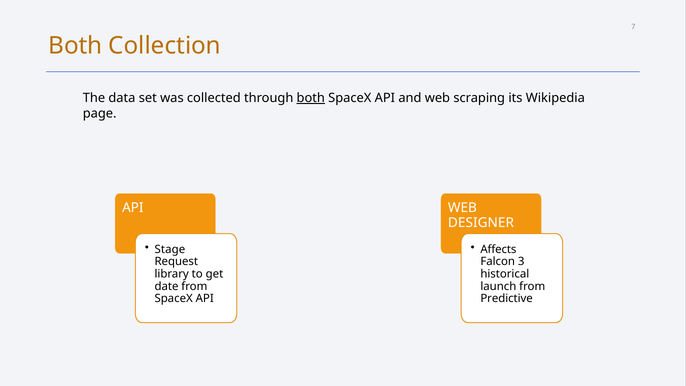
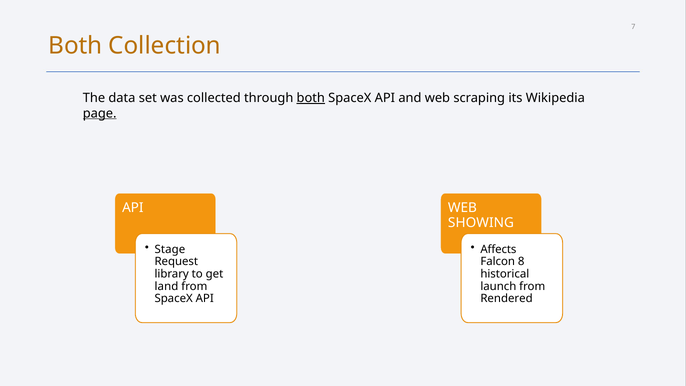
page underline: none -> present (100, 113)
DESIGNER: DESIGNER -> SHOWING (481, 222)
3: 3 -> 8 (521, 262)
date: date -> land (166, 286)
Predictive: Predictive -> Rendered (507, 299)
